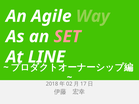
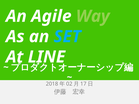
SET colour: pink -> light blue (67, 37)
